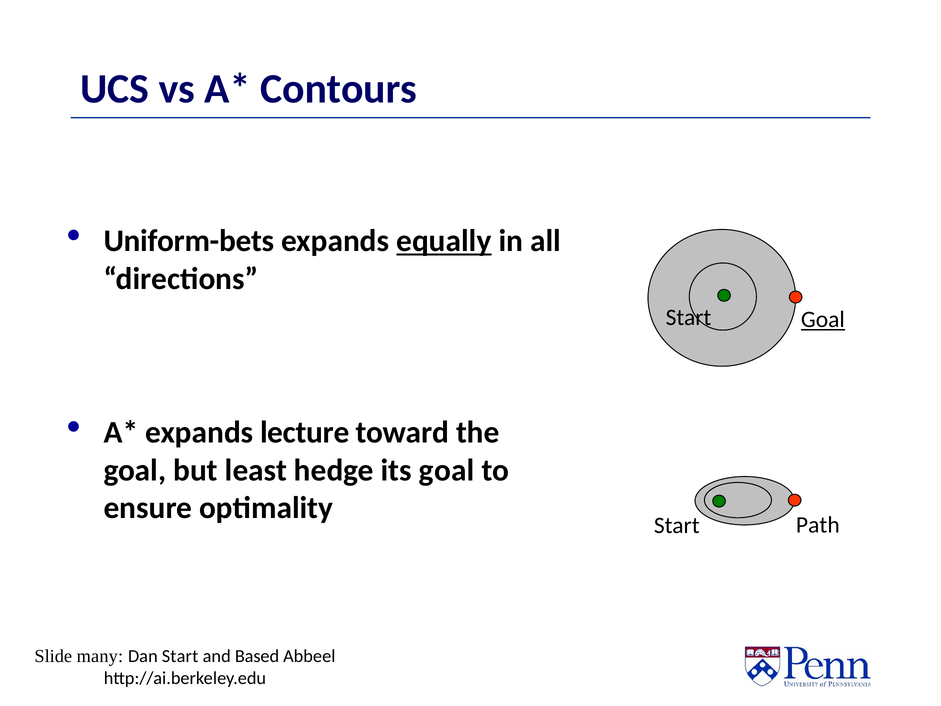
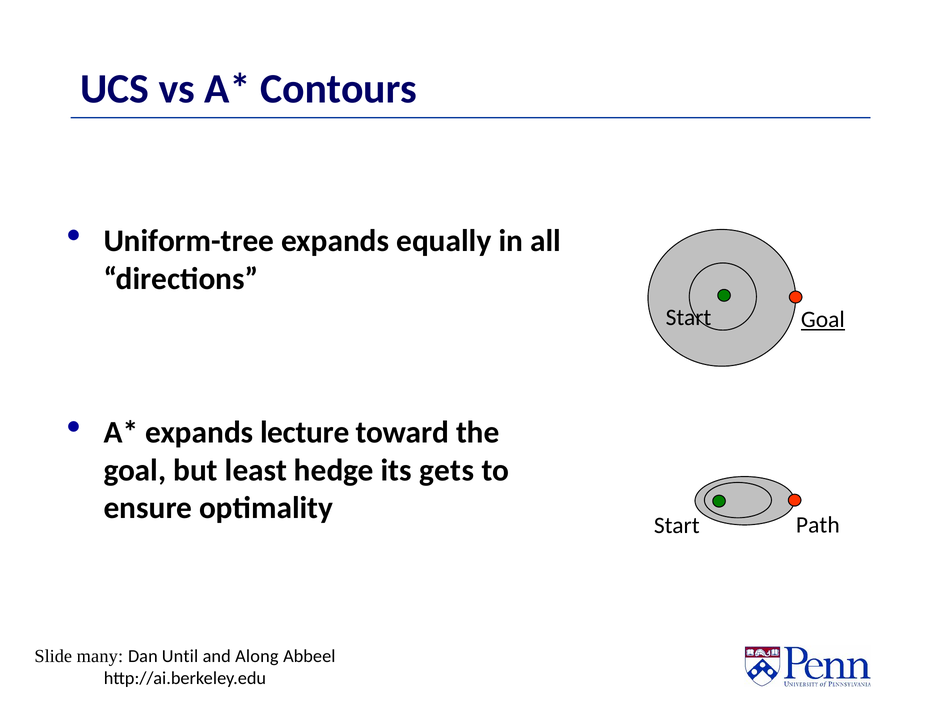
Uniform-bets: Uniform-bets -> Uniform-tree (189, 241)
equally underline: present -> none (444, 241)
its goal: goal -> gets (447, 470)
Dan Start: Start -> Until (180, 656)
Based: Based -> Along (257, 656)
